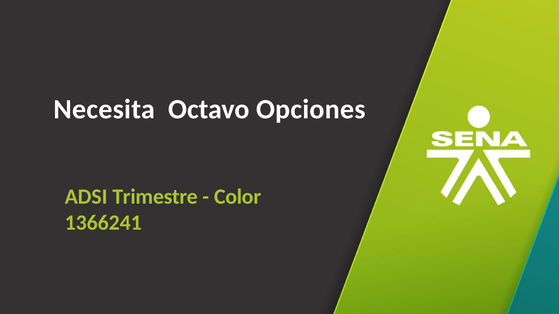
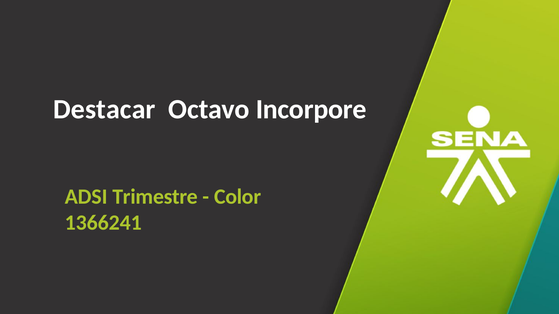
Necesita: Necesita -> Destacar (104, 109)
Opciones: Opciones -> Incorpore (311, 109)
